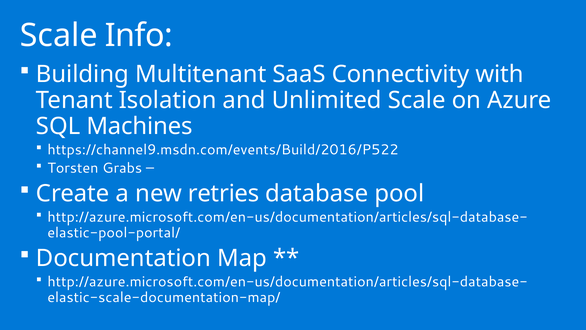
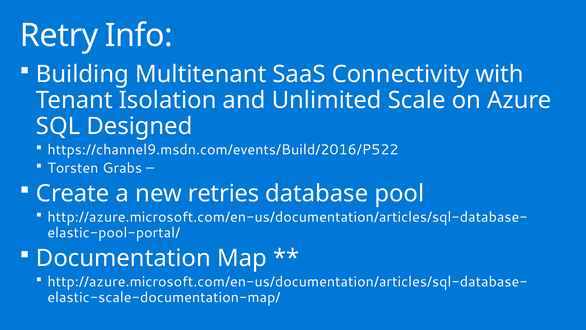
Scale: Scale -> Retry (59, 35)
Machines: Machines -> Designed (139, 126)
